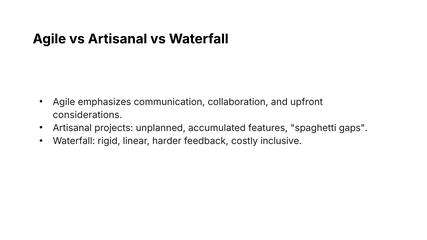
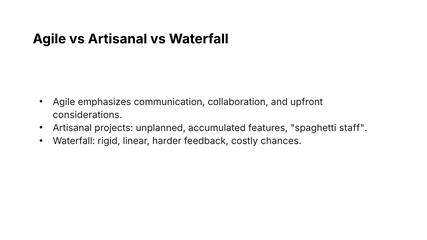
gaps: gaps -> staff (353, 128)
inclusive: inclusive -> chances (281, 141)
